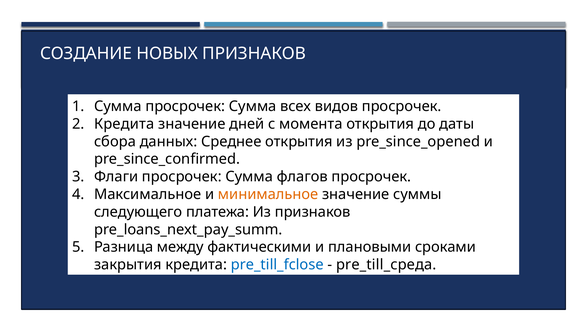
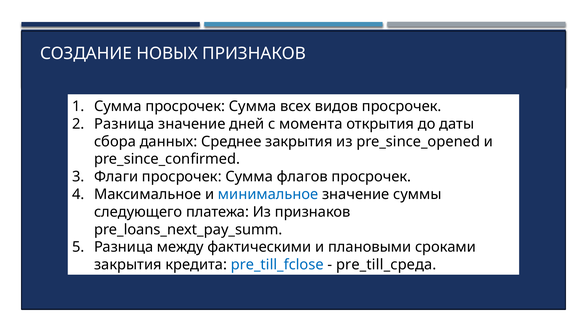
Кредита: Кредита -> Разница (124, 124)
Среднее открытия: открытия -> закрытия (299, 142)
минимальное colour: orange -> blue (268, 194)
